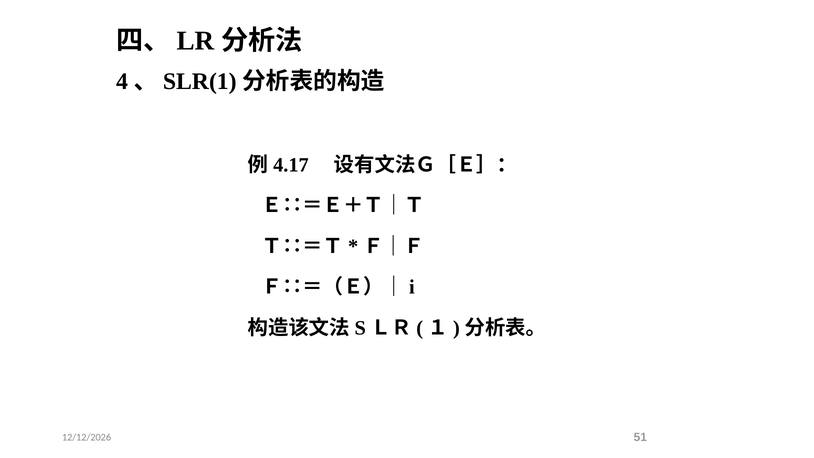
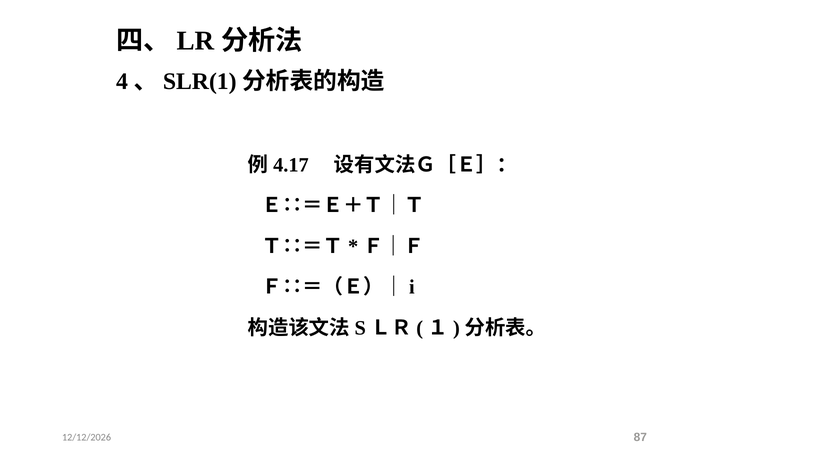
51: 51 -> 87 (640, 437)
